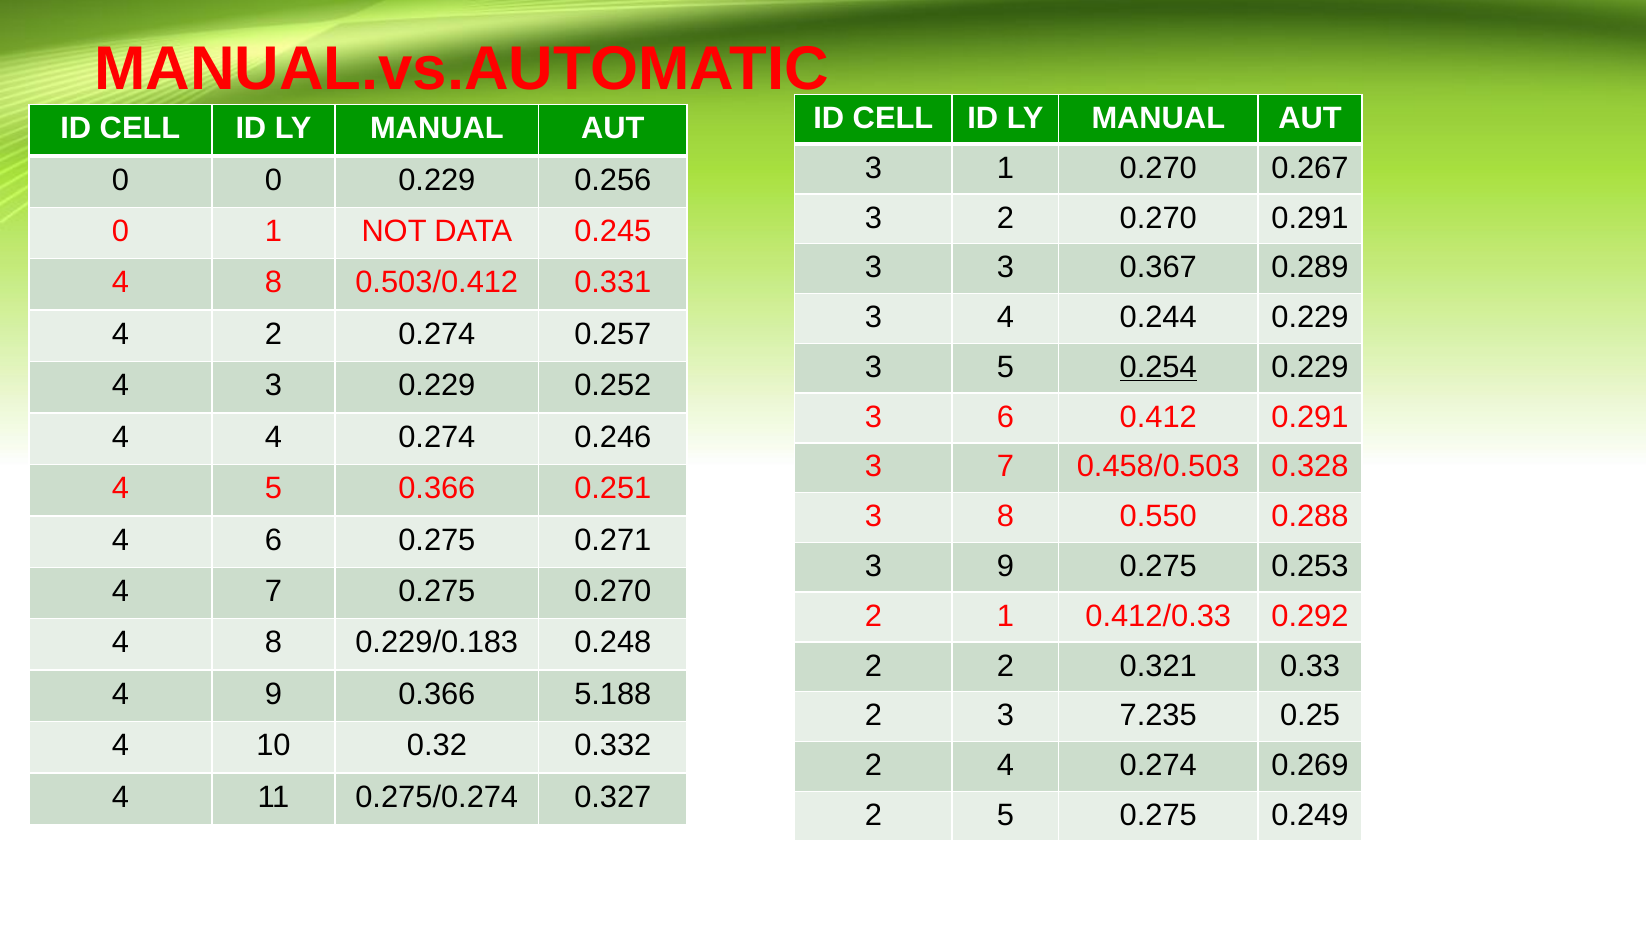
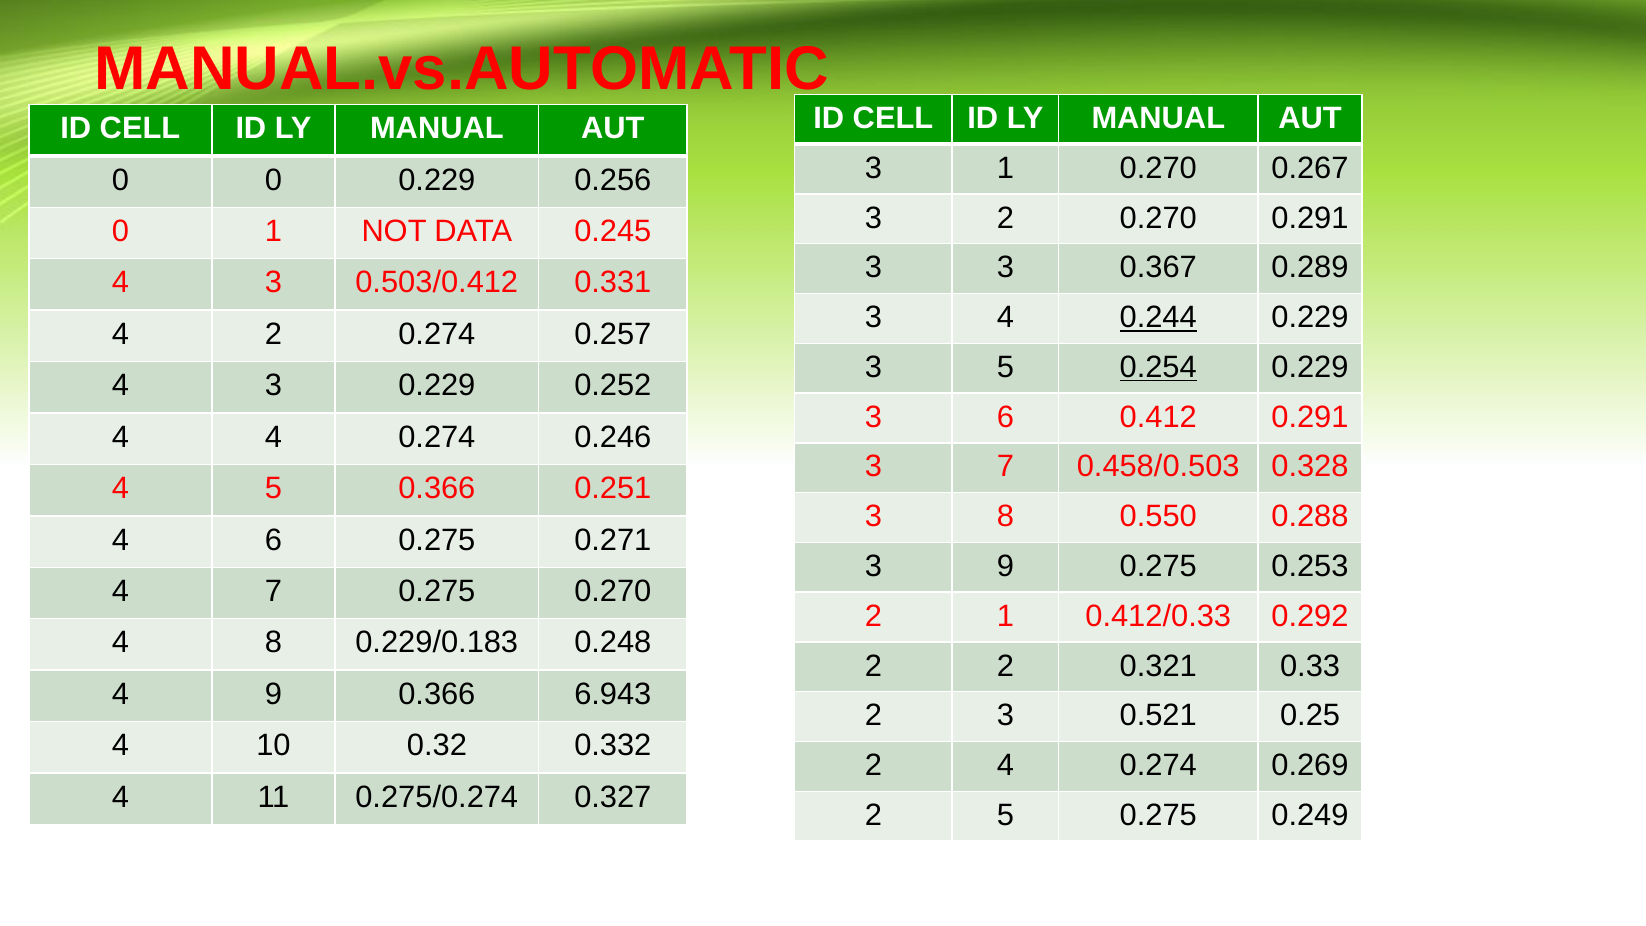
8: 8 -> 3 (274, 283)
0.244 underline: none -> present (1158, 317)
5.188: 5.188 -> 6.943 (613, 694)
7.235: 7.235 -> 0.521 (1158, 716)
